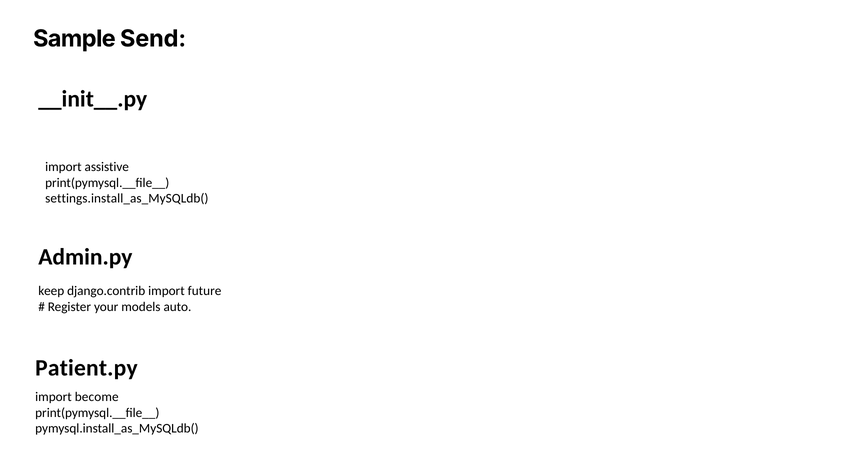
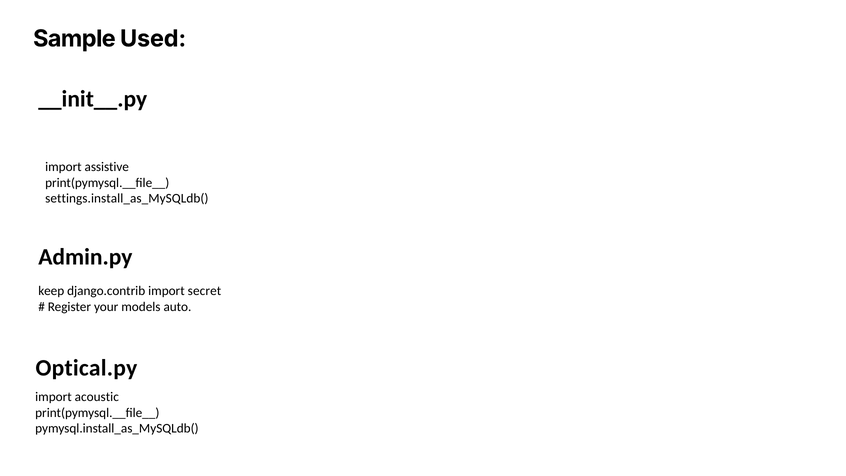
Send: Send -> Used (153, 39)
future: future -> secret (204, 291)
Patient.py: Patient.py -> Optical.py (86, 368)
become: become -> acoustic (97, 397)
